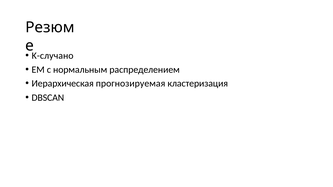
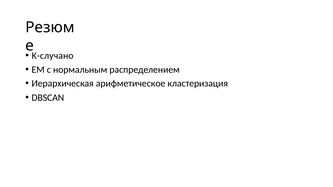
прогнозируемая: прогнозируемая -> арифметическое (131, 84)
